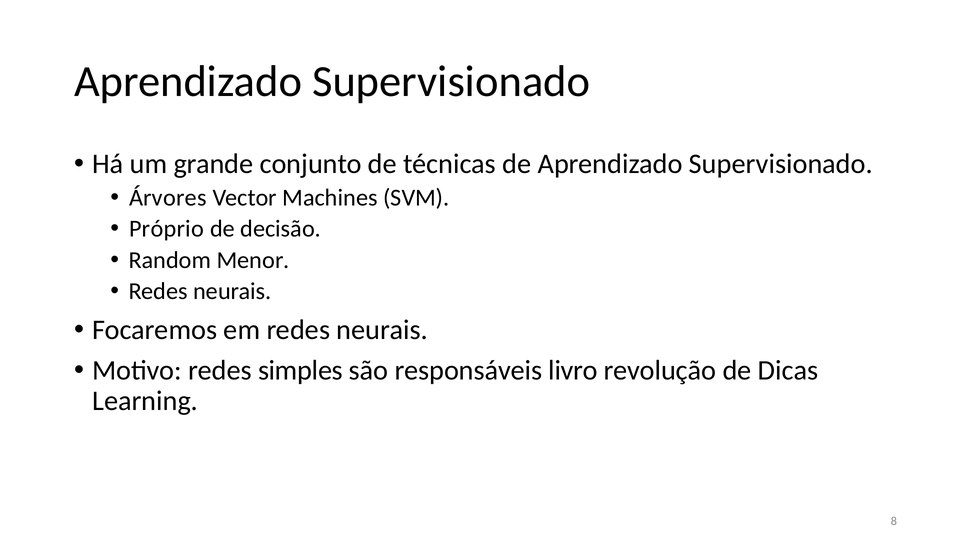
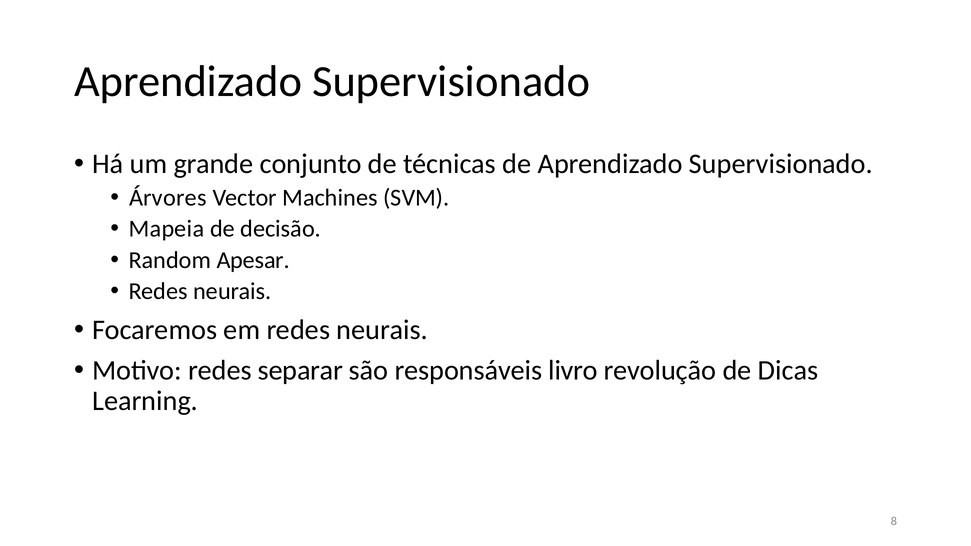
Próprio: Próprio -> Mapeia (166, 229)
Menor: Menor -> Apesar (253, 260)
simples: simples -> separar (300, 371)
